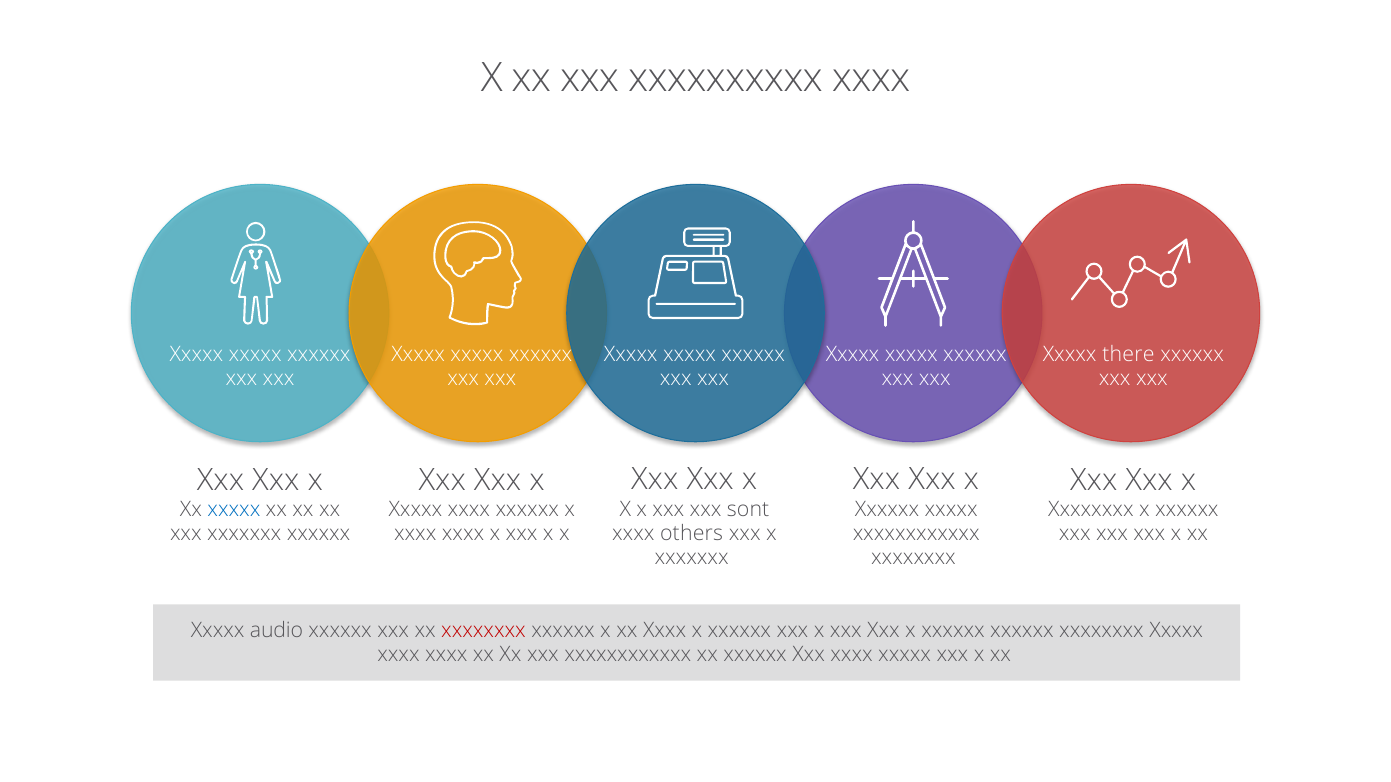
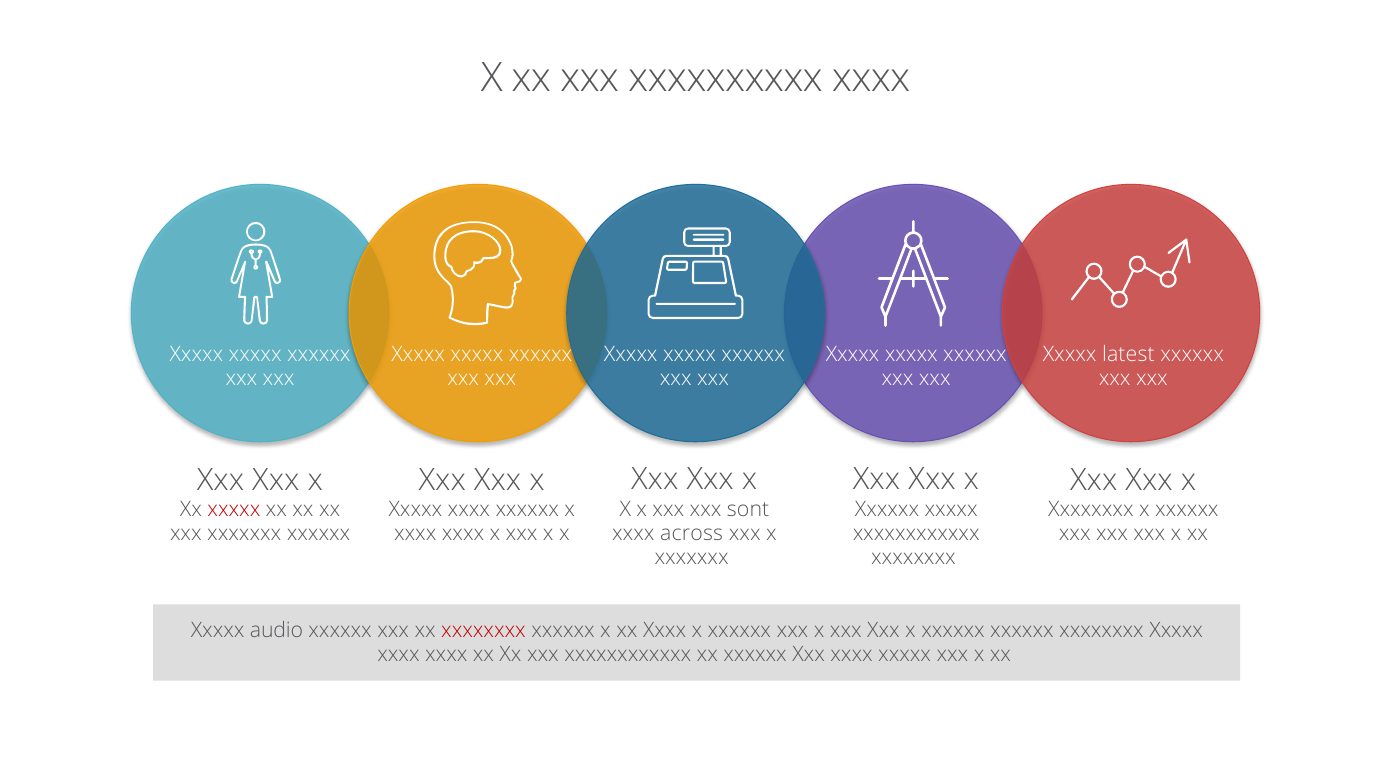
there: there -> latest (1128, 355)
xxxxx colour: blue -> red (234, 510)
others: others -> across (692, 534)
